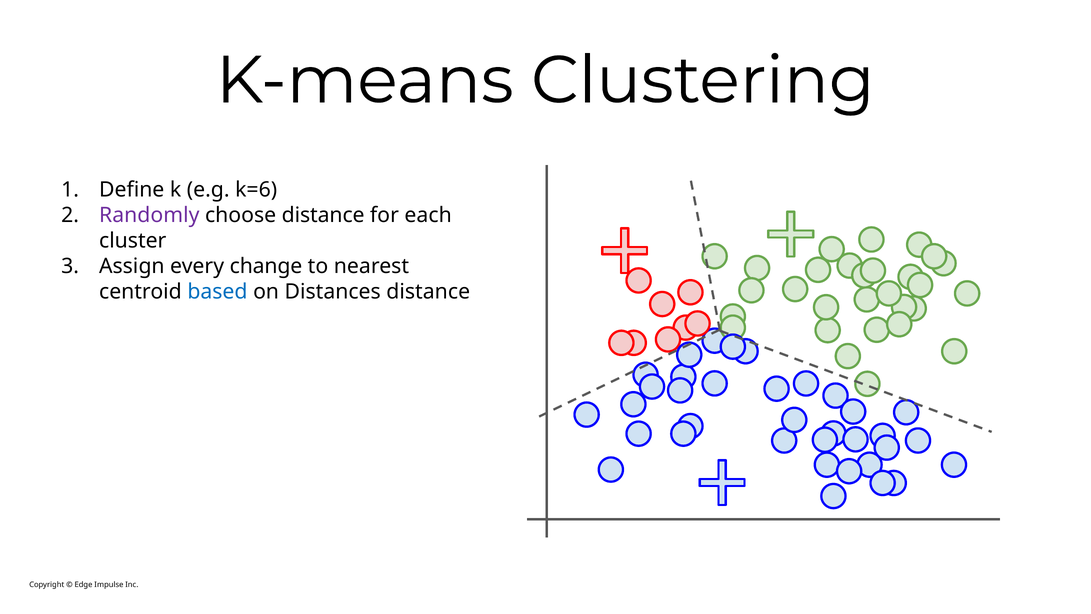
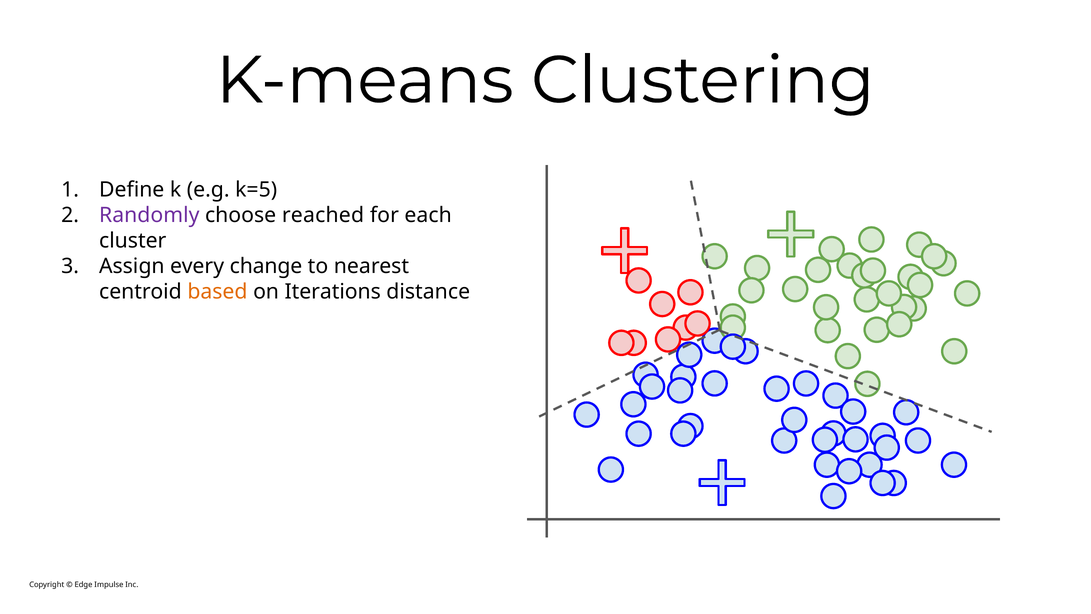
k=6: k=6 -> k=5 (256, 190)
choose distance: distance -> reached (323, 215)
based colour: blue -> orange (217, 292)
Distances: Distances -> Iterations (333, 292)
